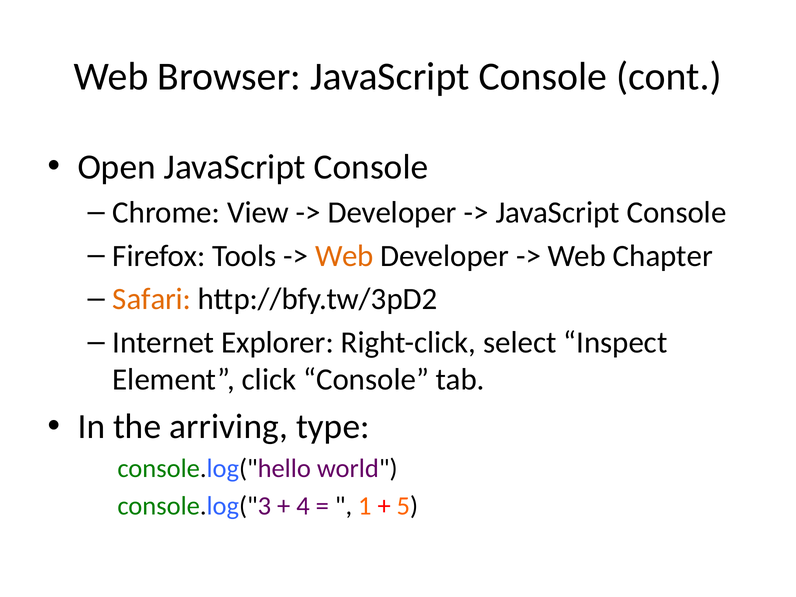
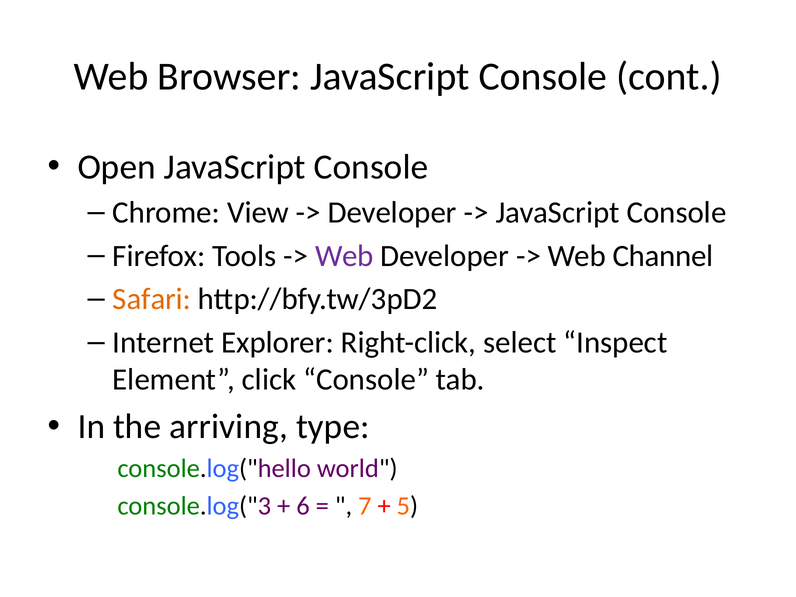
Web colour: orange -> purple (344, 256)
Chapter: Chapter -> Channel (663, 256)
4: 4 -> 6 (303, 506)
1: 1 -> 7 (365, 506)
